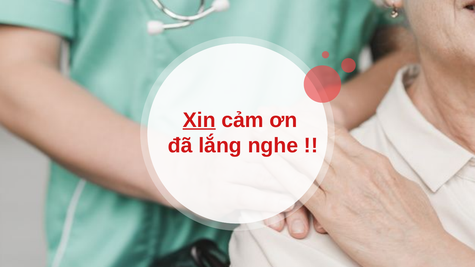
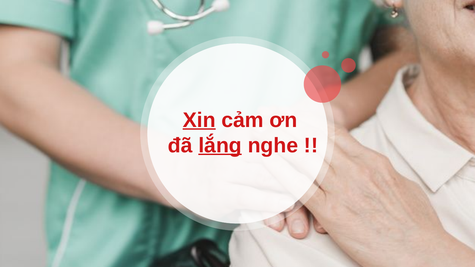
lắng underline: none -> present (220, 145)
